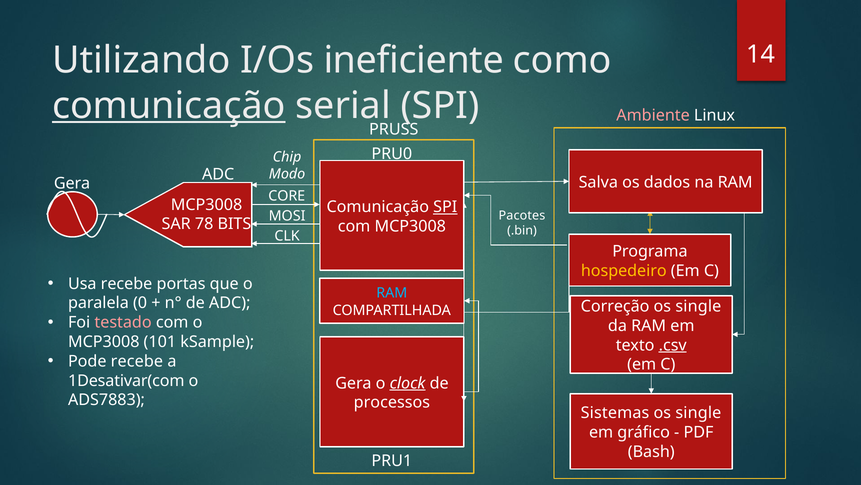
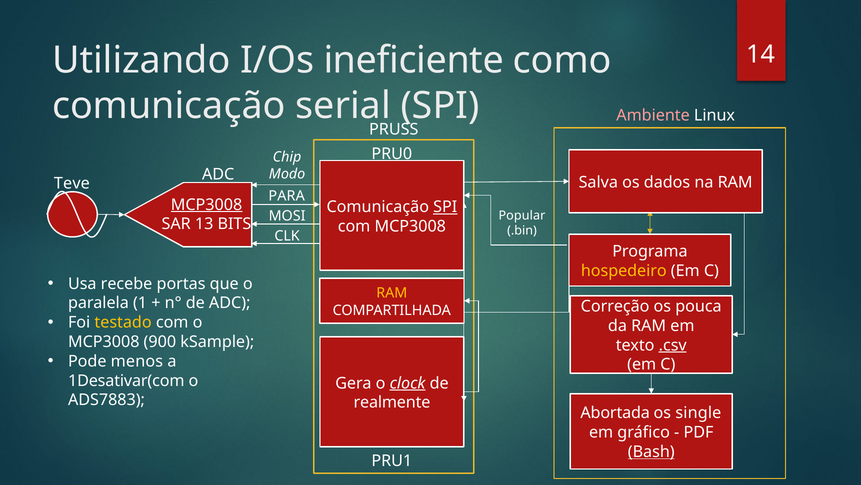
comunicação underline: present -> none (169, 106)
Gera: Gera -> Teve (72, 183)
CORE: CORE -> PARA (287, 196)
MCP3008 underline: none -> present (207, 204)
Pacotes: Pacotes -> Popular (522, 215)
78: 78 -> 13 (204, 224)
RAM colour: light blue -> yellow (392, 293)
0: 0 -> 1 (140, 303)
single: single -> pouca (698, 306)
testado colour: pink -> yellow (123, 322)
101: 101 -> 900 (160, 341)
Pode recebe: recebe -> menos (137, 361)
processos: processos -> realmente (392, 402)
Sistemas: Sistemas -> Abortada (615, 412)
Bash underline: none -> present (651, 451)
